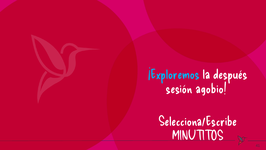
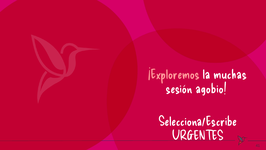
¡Exploremos colour: light blue -> pink (174, 74)
después: después -> muchas (230, 74)
MINUTITOS: MINUTITOS -> URGENTES (198, 136)
